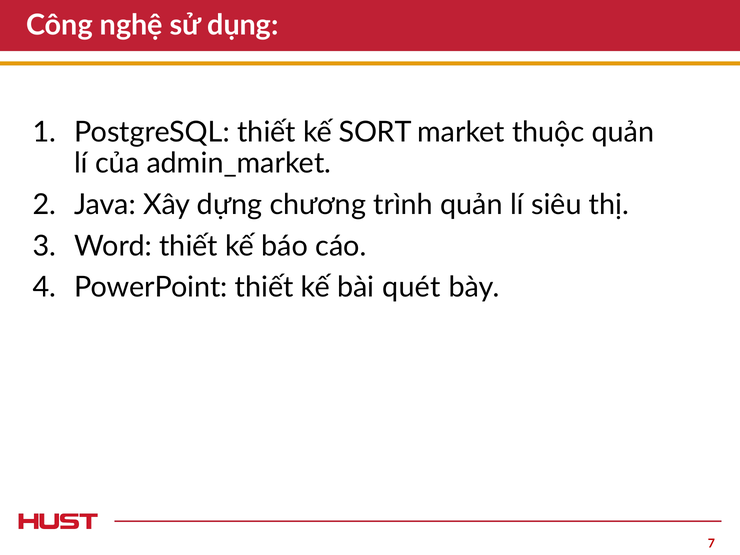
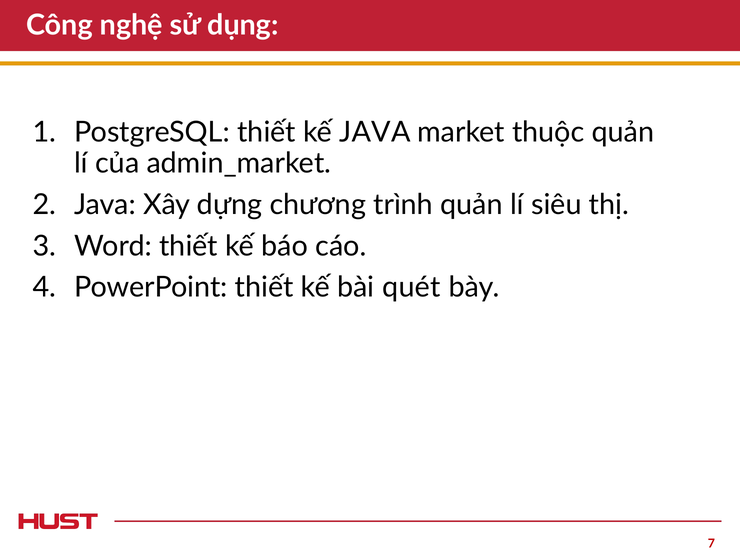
kế SORT: SORT -> JAVA (375, 132)
